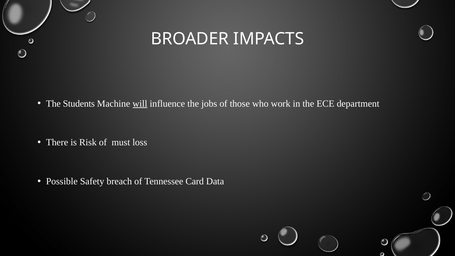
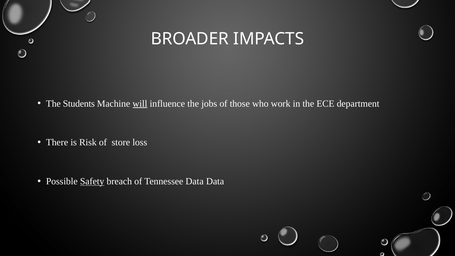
must: must -> store (121, 142)
Safety underline: none -> present (92, 181)
Tennessee Card: Card -> Data (195, 181)
